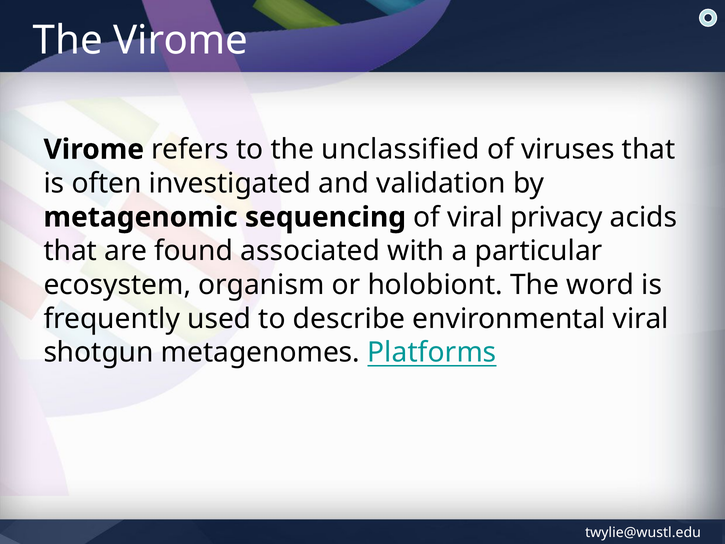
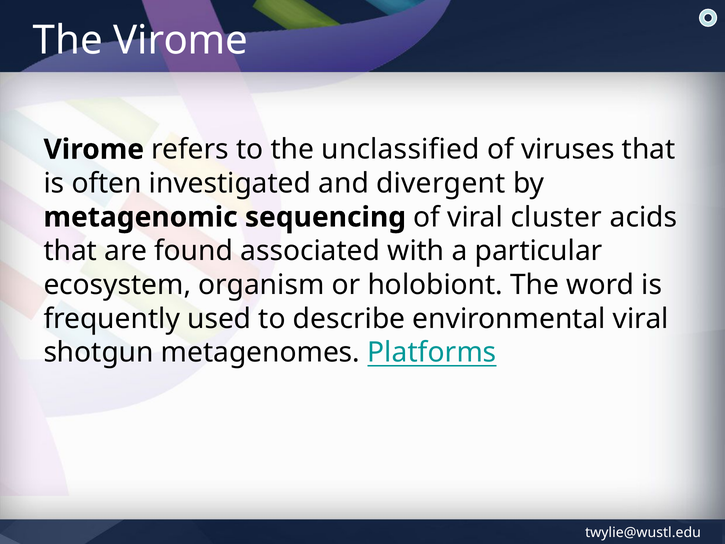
validation: validation -> divergent (441, 183)
privacy: privacy -> cluster (556, 217)
